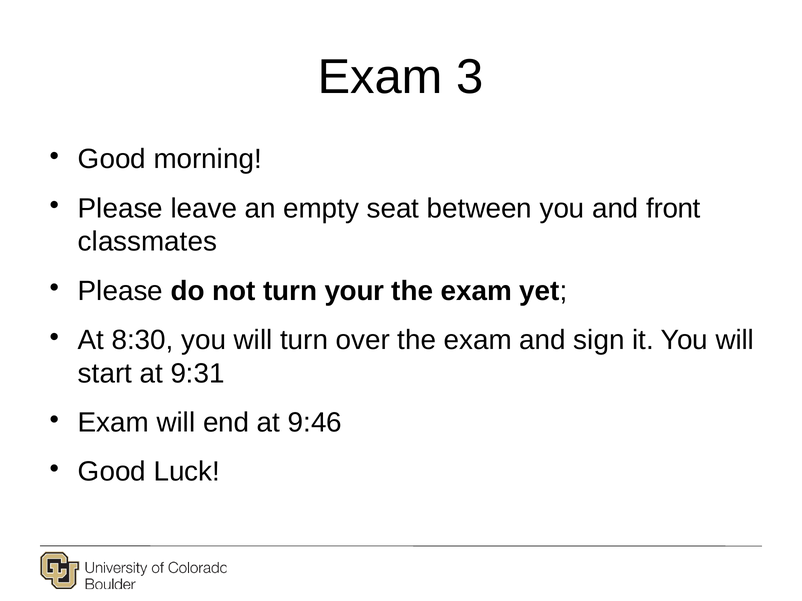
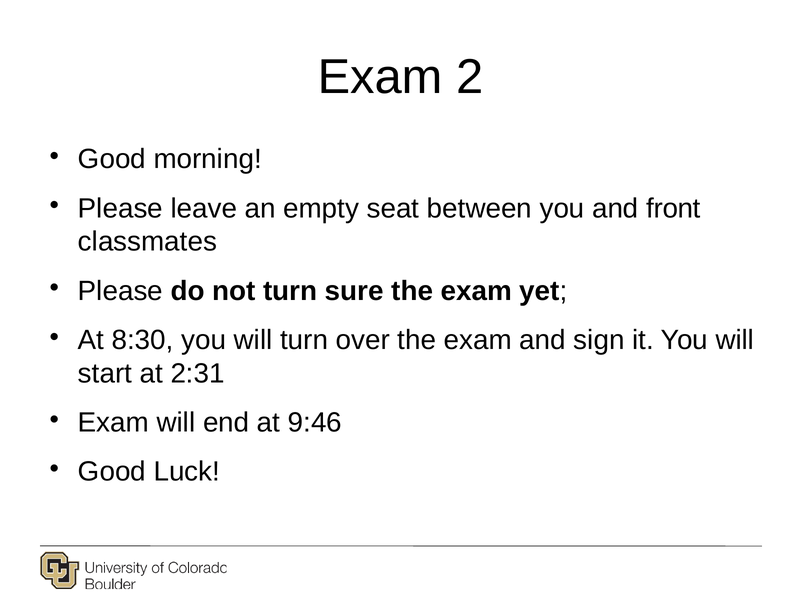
3: 3 -> 2 (470, 77)
your: your -> sure (354, 291)
9:31: 9:31 -> 2:31 (198, 374)
